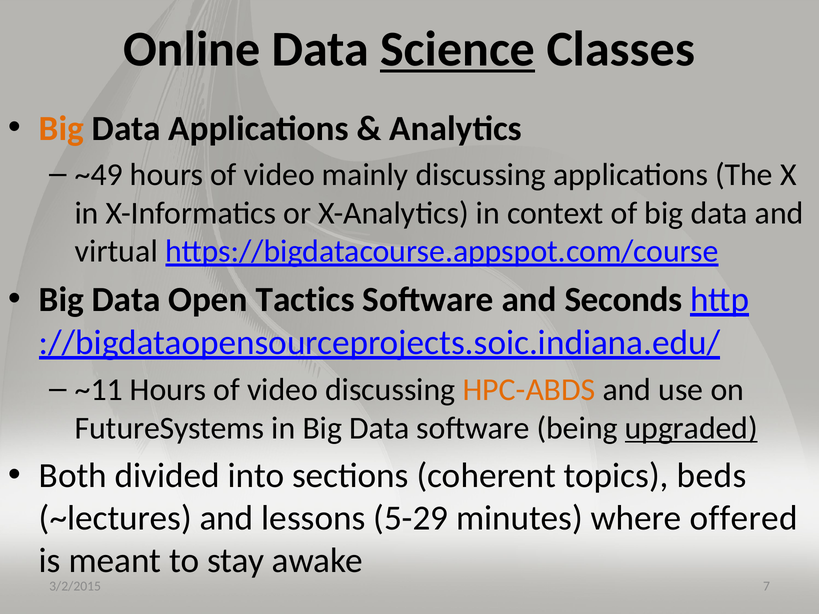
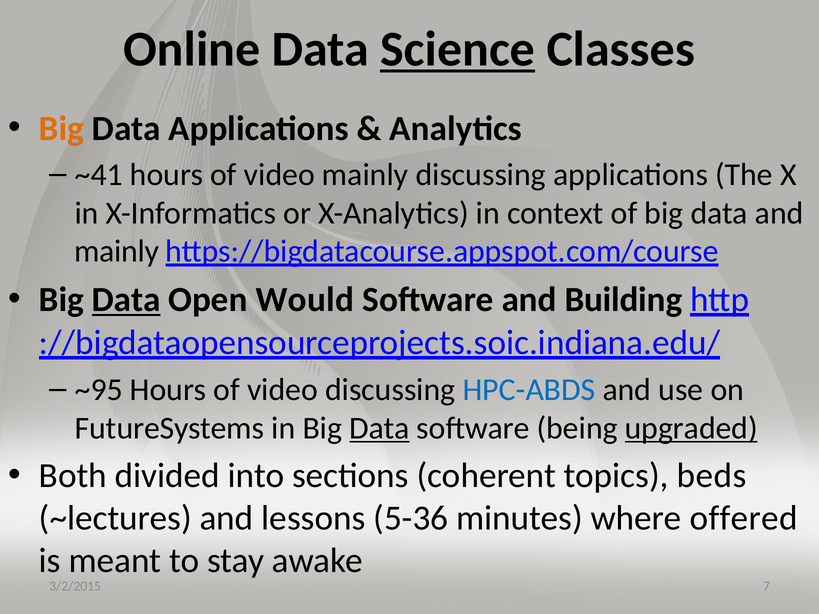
~49: ~49 -> ~41 (99, 175)
virtual: virtual -> mainly (117, 251)
Data underline: none -> present (126, 300)
Tactics: Tactics -> Would (305, 300)
Seconds: Seconds -> Building (623, 300)
~11: ~11 -> ~95 (99, 390)
HPC-ABDS colour: orange -> blue (529, 390)
Data underline: none -> present (379, 428)
5-29: 5-29 -> 5-36 (411, 518)
